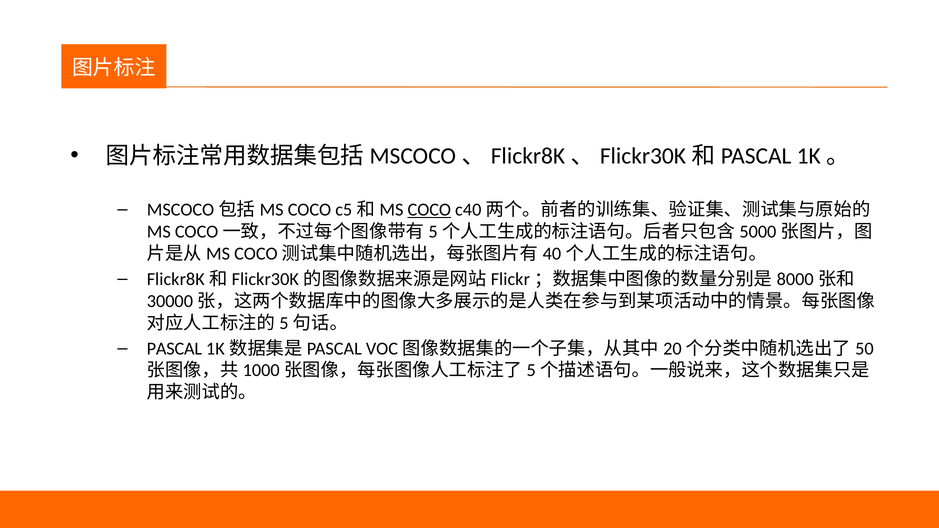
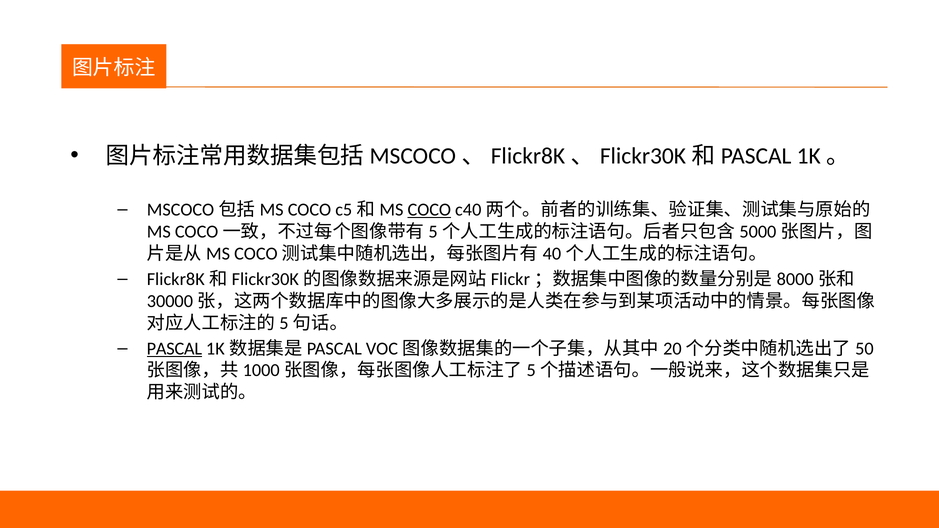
PASCAL underline: none -> present (174, 349)
